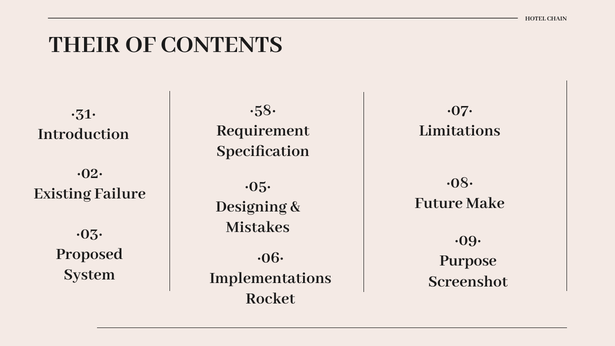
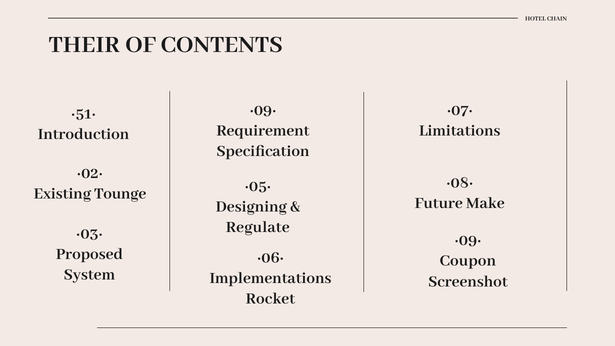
·58·: ·58· -> ·09· (263, 110)
·31·: ·31· -> ·51· (83, 113)
Failure: Failure -> Tounge (120, 193)
Mistakes: Mistakes -> Regulate (258, 226)
Purpose: Purpose -> Coupon (468, 260)
